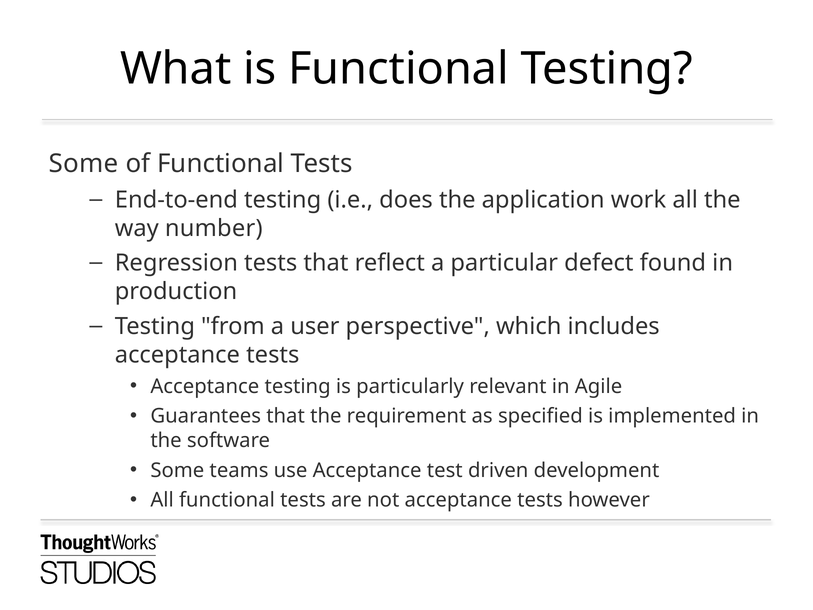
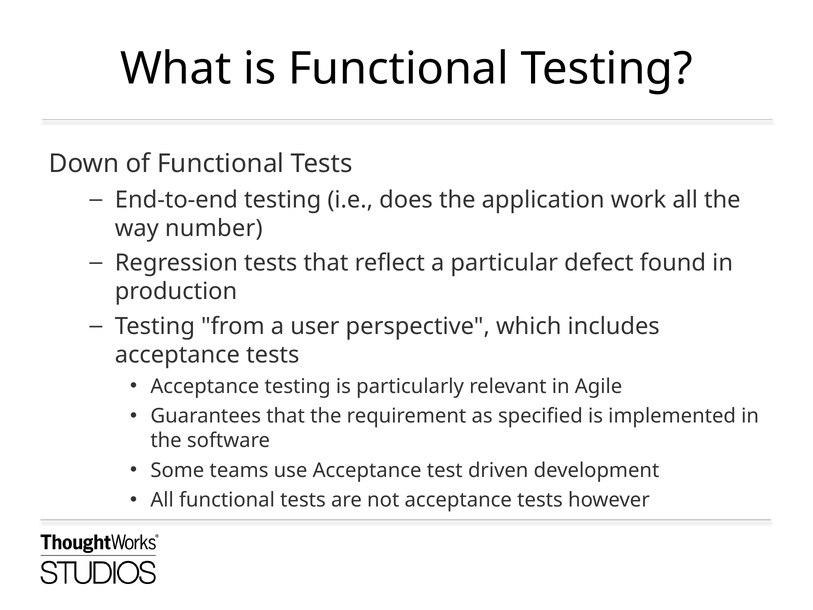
Some: Some -> Down (84, 164)
